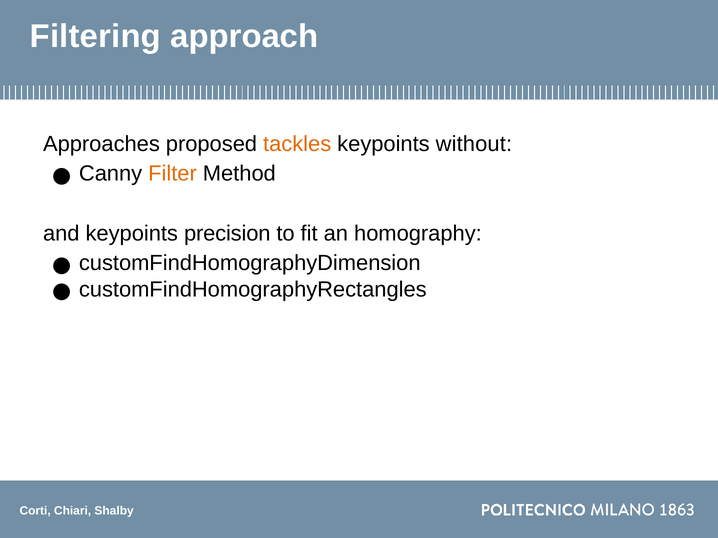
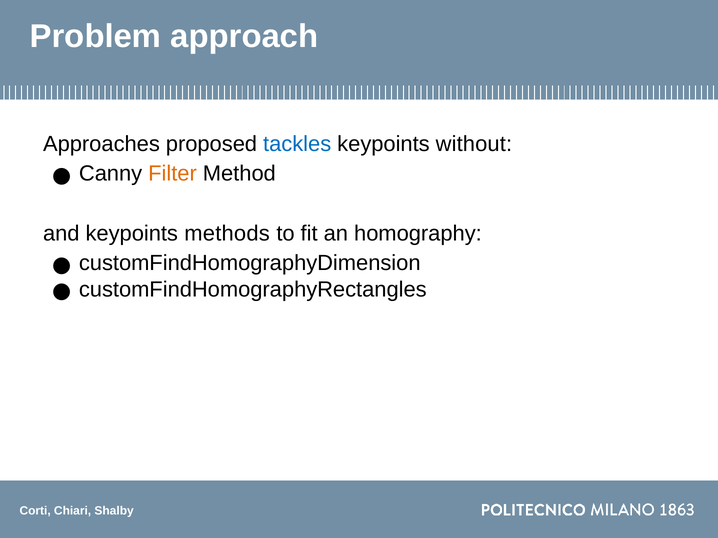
Filtering: Filtering -> Problem (96, 37)
tackles colour: orange -> blue (297, 144)
precision: precision -> methods (227, 234)
